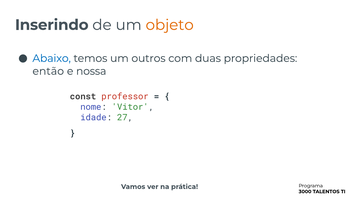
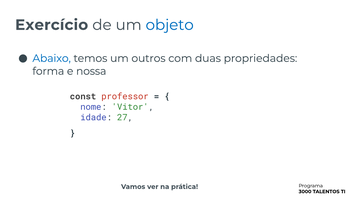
Inserindo: Inserindo -> Exercício (52, 25)
objeto colour: orange -> blue (170, 25)
então: então -> forma (48, 71)
